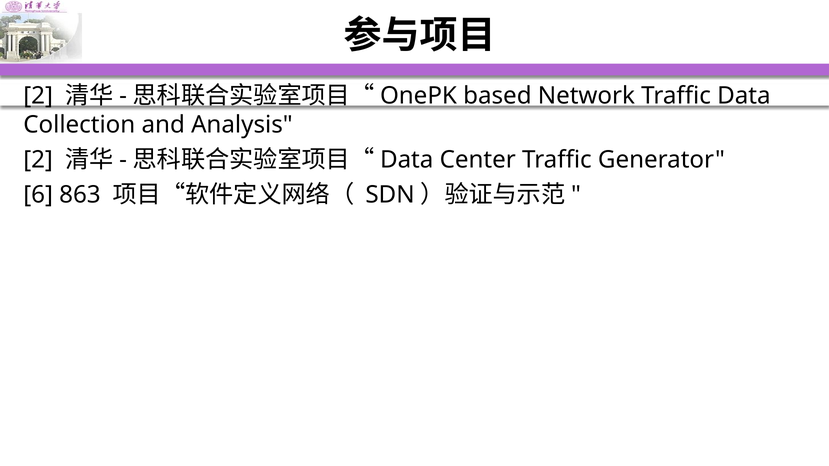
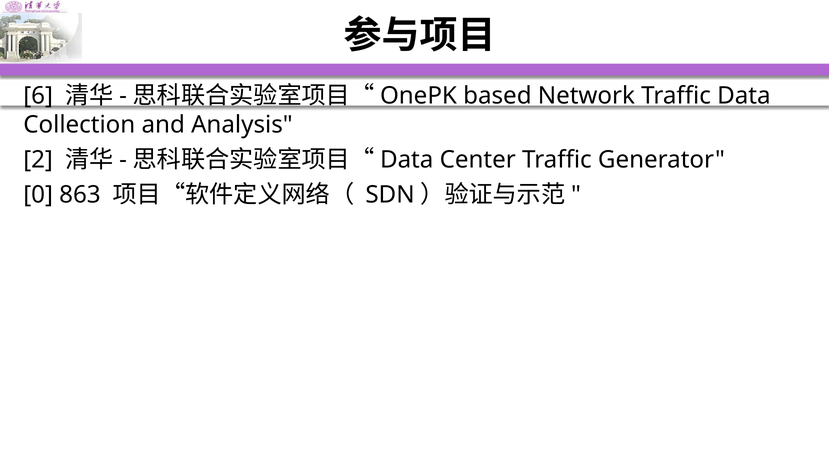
2: 2 -> 6 (38, 96)
6: 6 -> 0 (38, 195)
